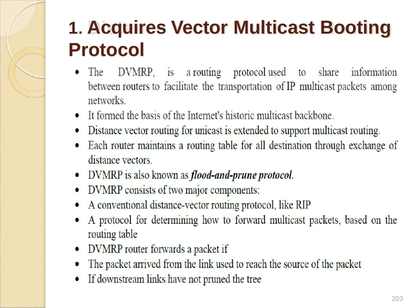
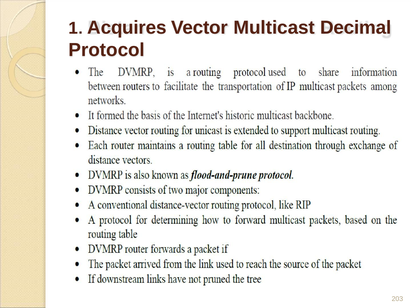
Booting: Booting -> Decimal (356, 28)
